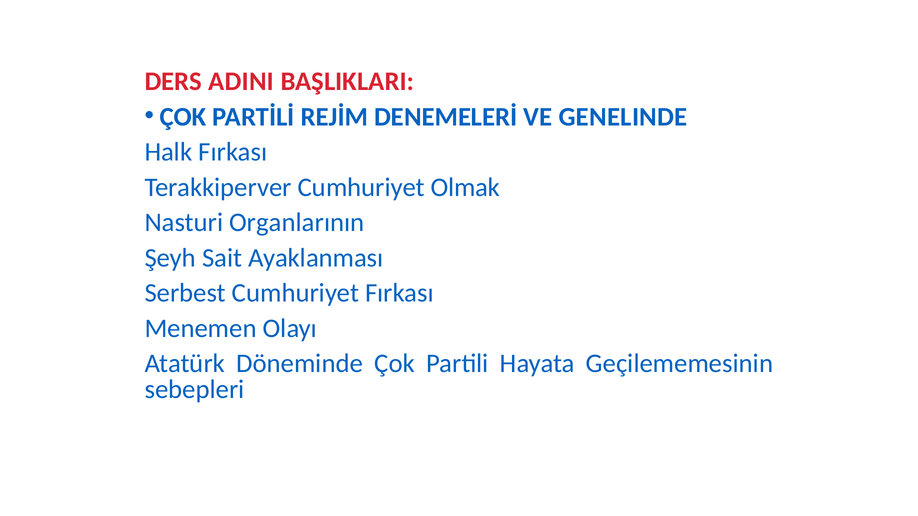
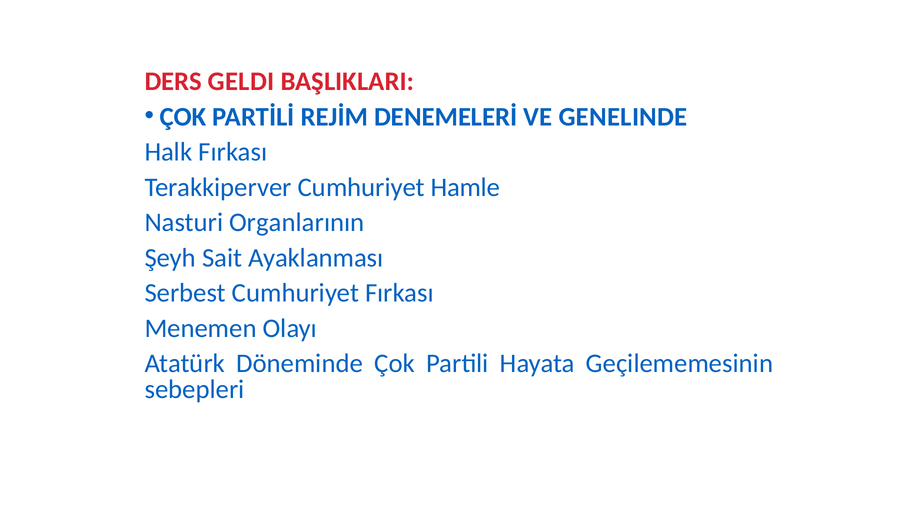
ADINI: ADINI -> GELDI (241, 82)
Olmak: Olmak -> Hamle (465, 187)
